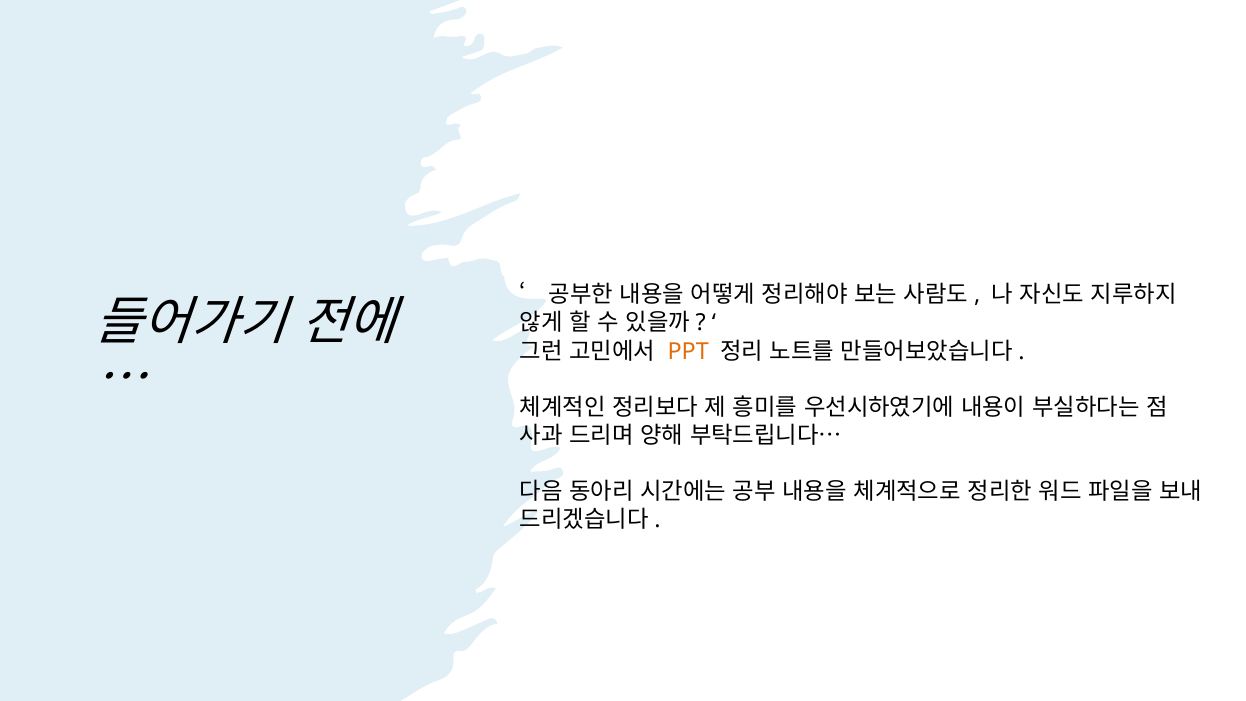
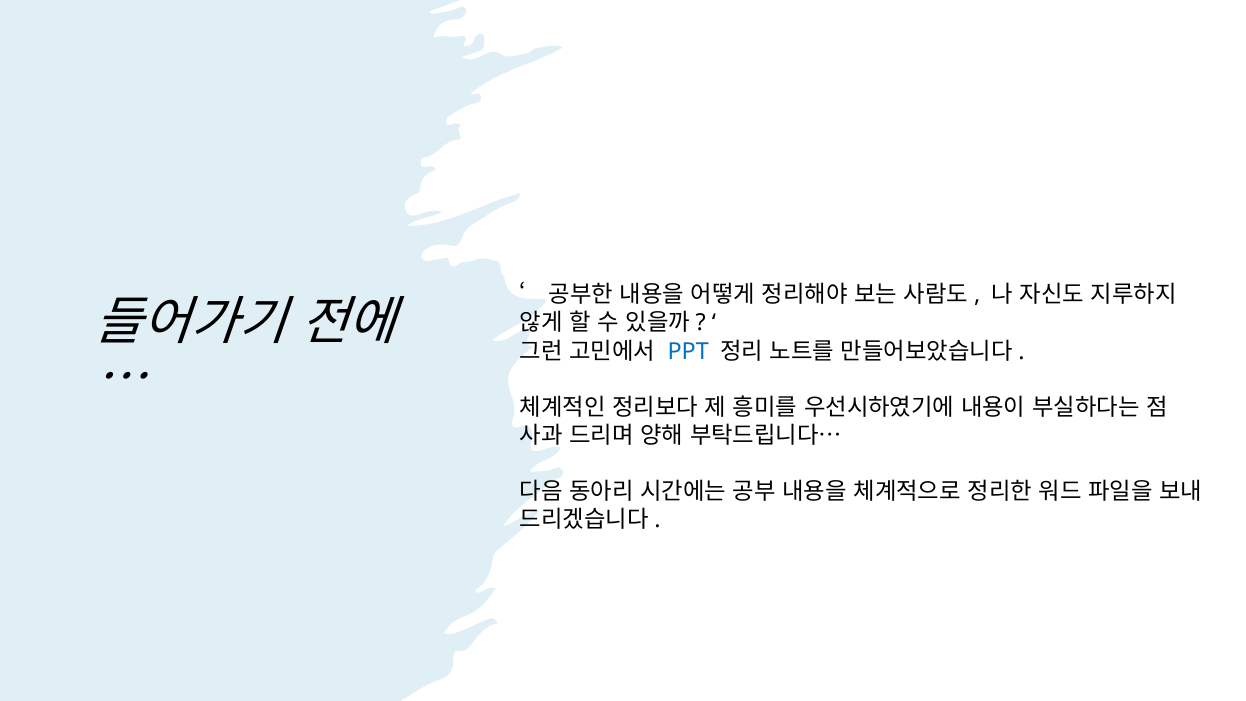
PPT colour: orange -> blue (688, 351)
